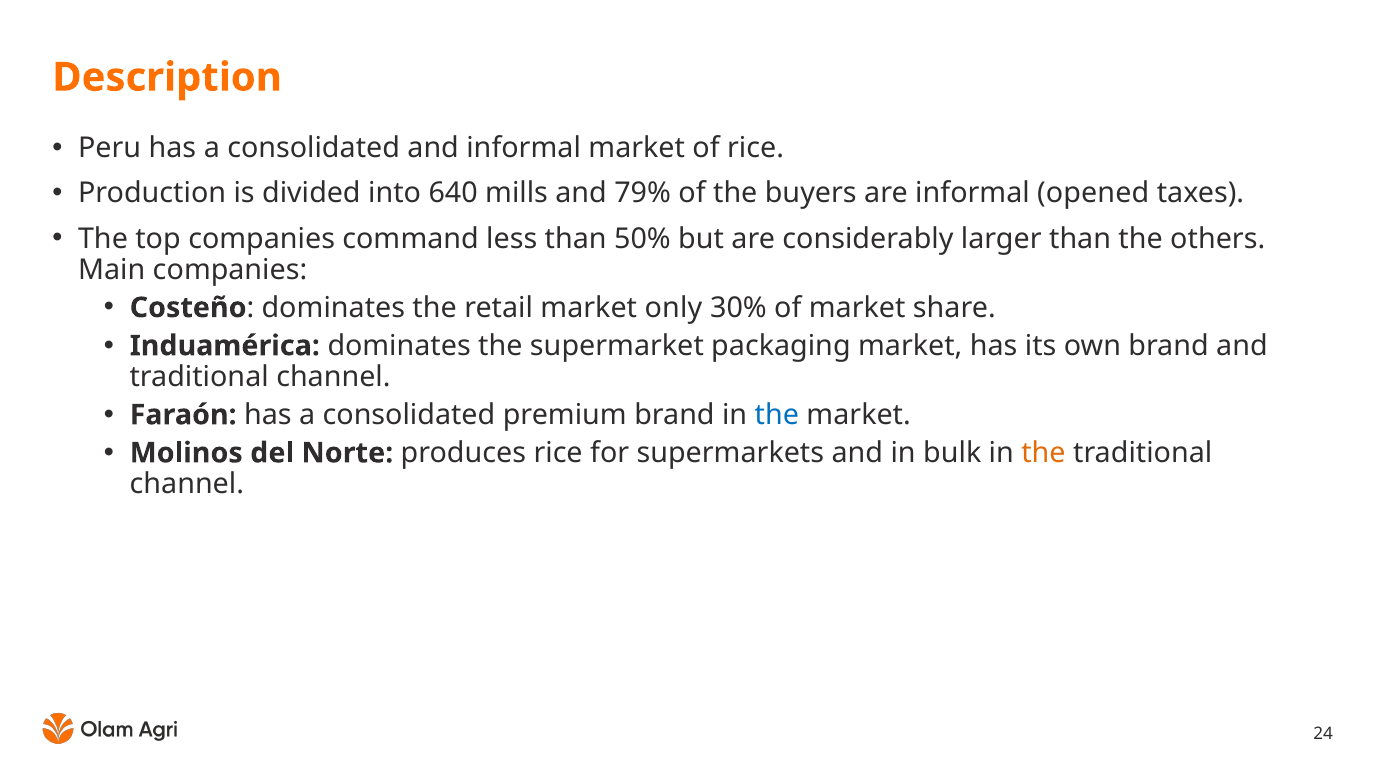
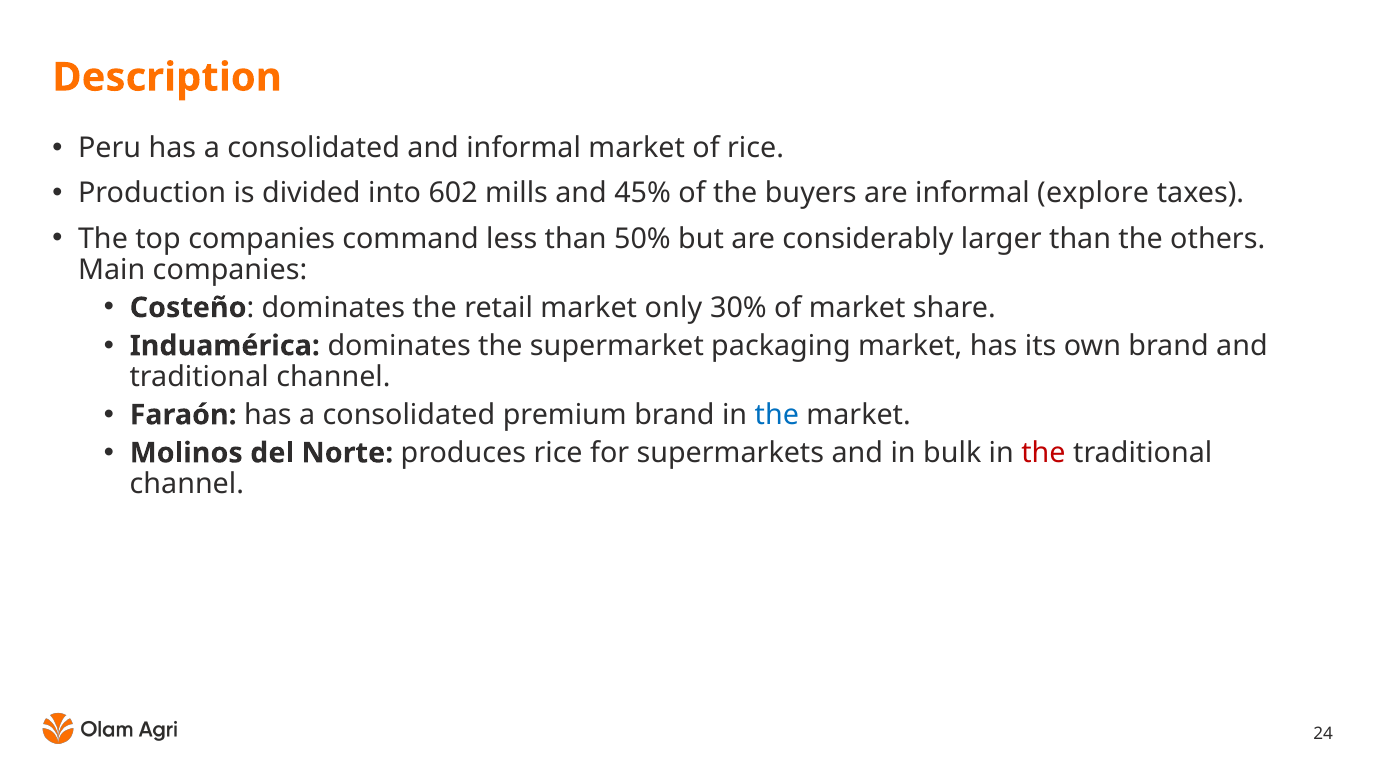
640: 640 -> 602 (453, 193)
79%: 79% -> 45% (643, 193)
opened: opened -> explore (1093, 193)
the colour: orange -> red (1044, 453)
